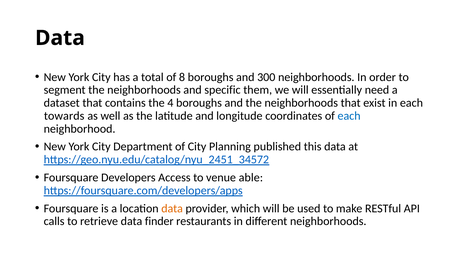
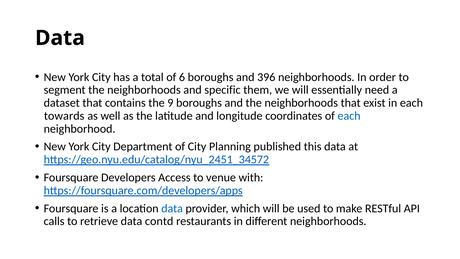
8: 8 -> 6 (182, 77)
300: 300 -> 396 (266, 77)
4: 4 -> 9 (170, 103)
able: able -> with (251, 177)
data colour: orange -> blue (172, 208)
finder: finder -> contd (159, 221)
